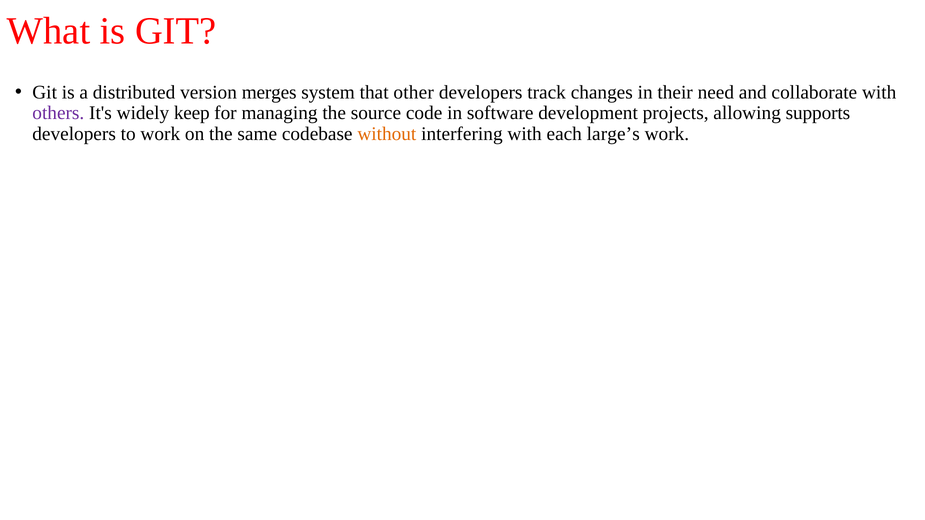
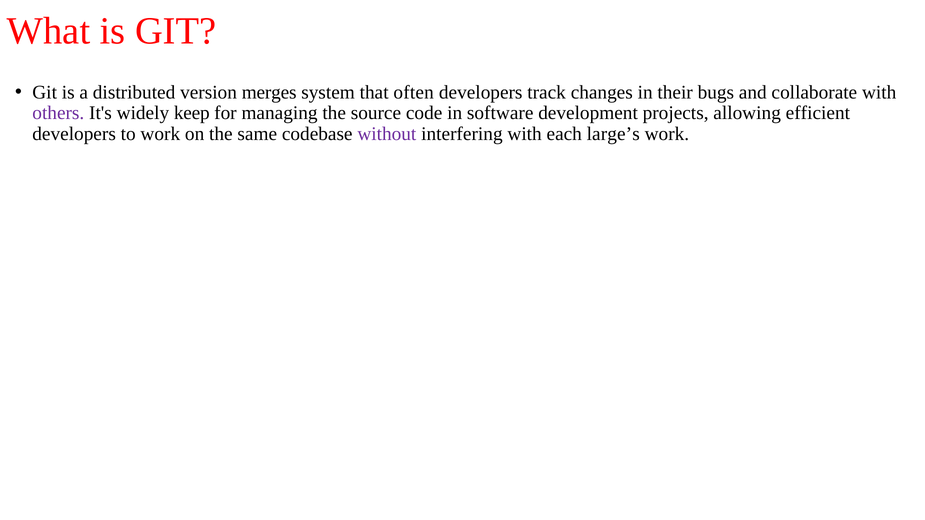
other: other -> often (414, 92)
need: need -> bugs (716, 92)
supports: supports -> efficient (818, 113)
without colour: orange -> purple (387, 134)
